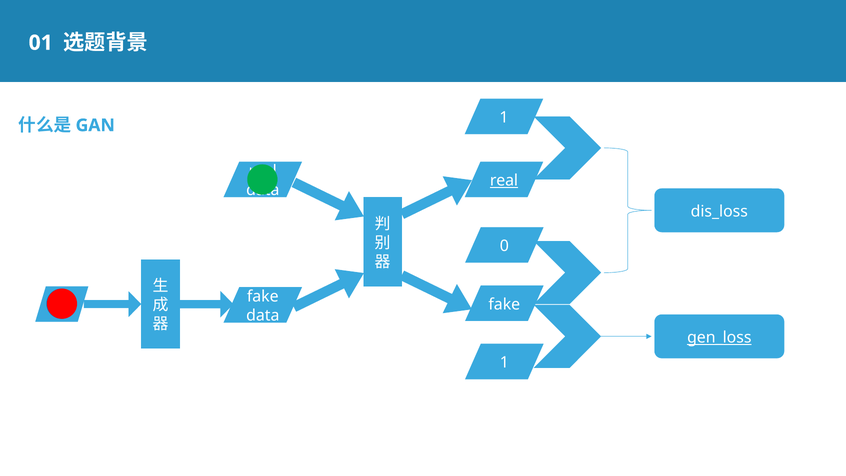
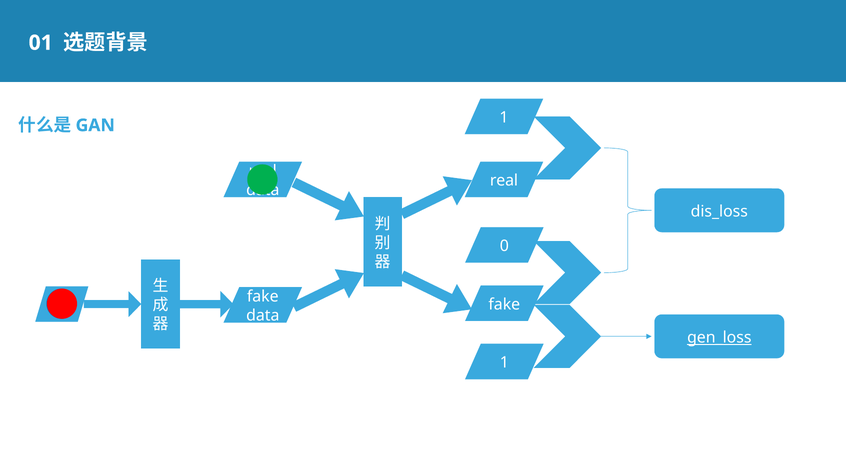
real underline: present -> none (504, 180)
